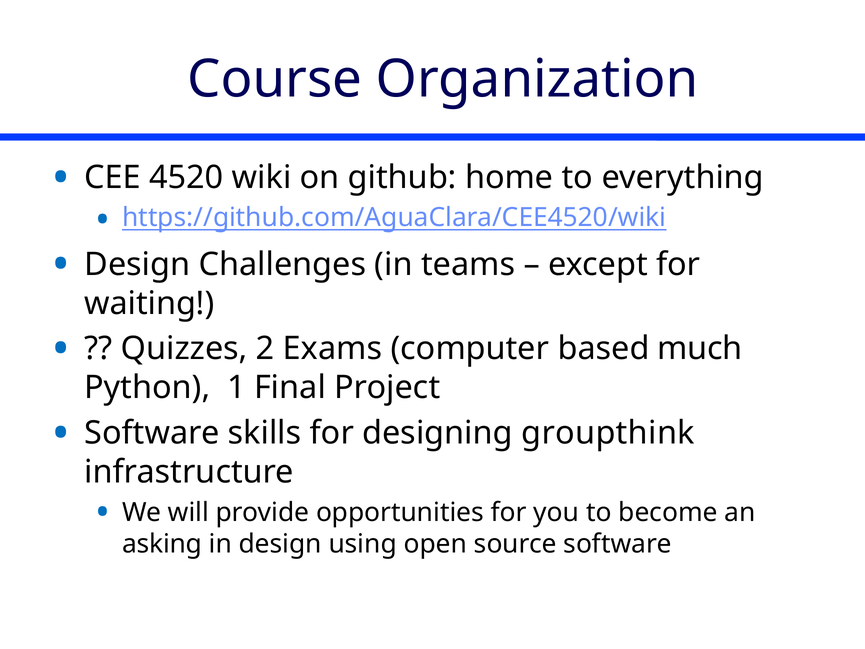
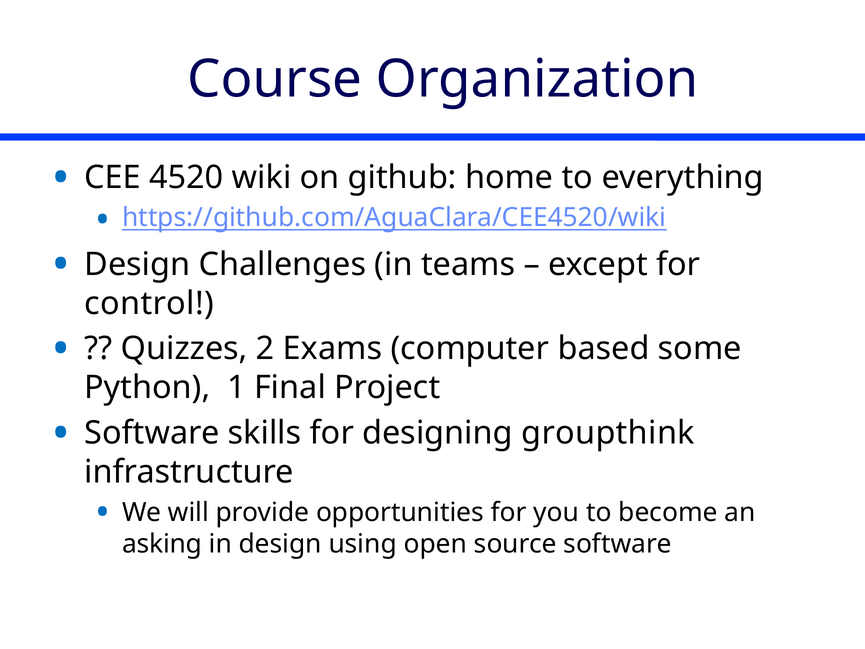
waiting: waiting -> control (149, 303)
much: much -> some (700, 349)
